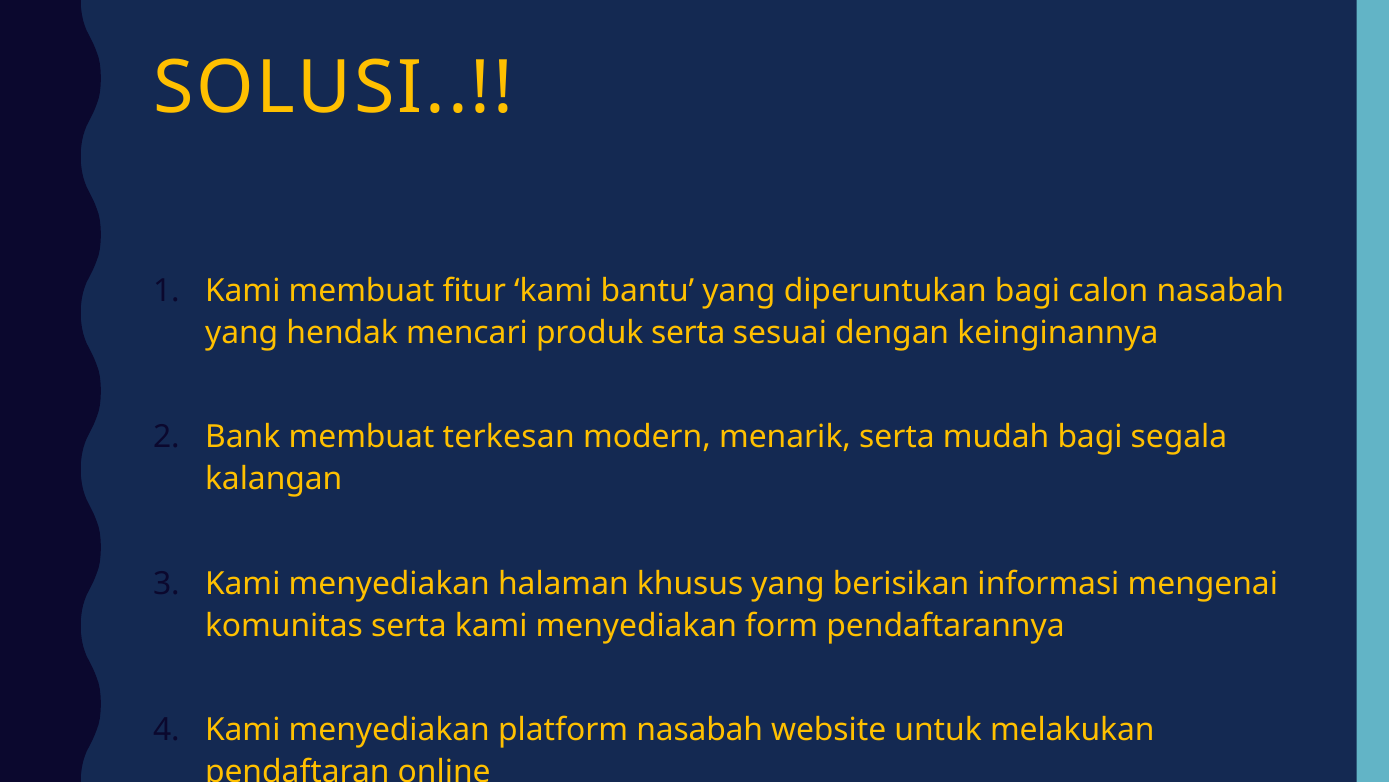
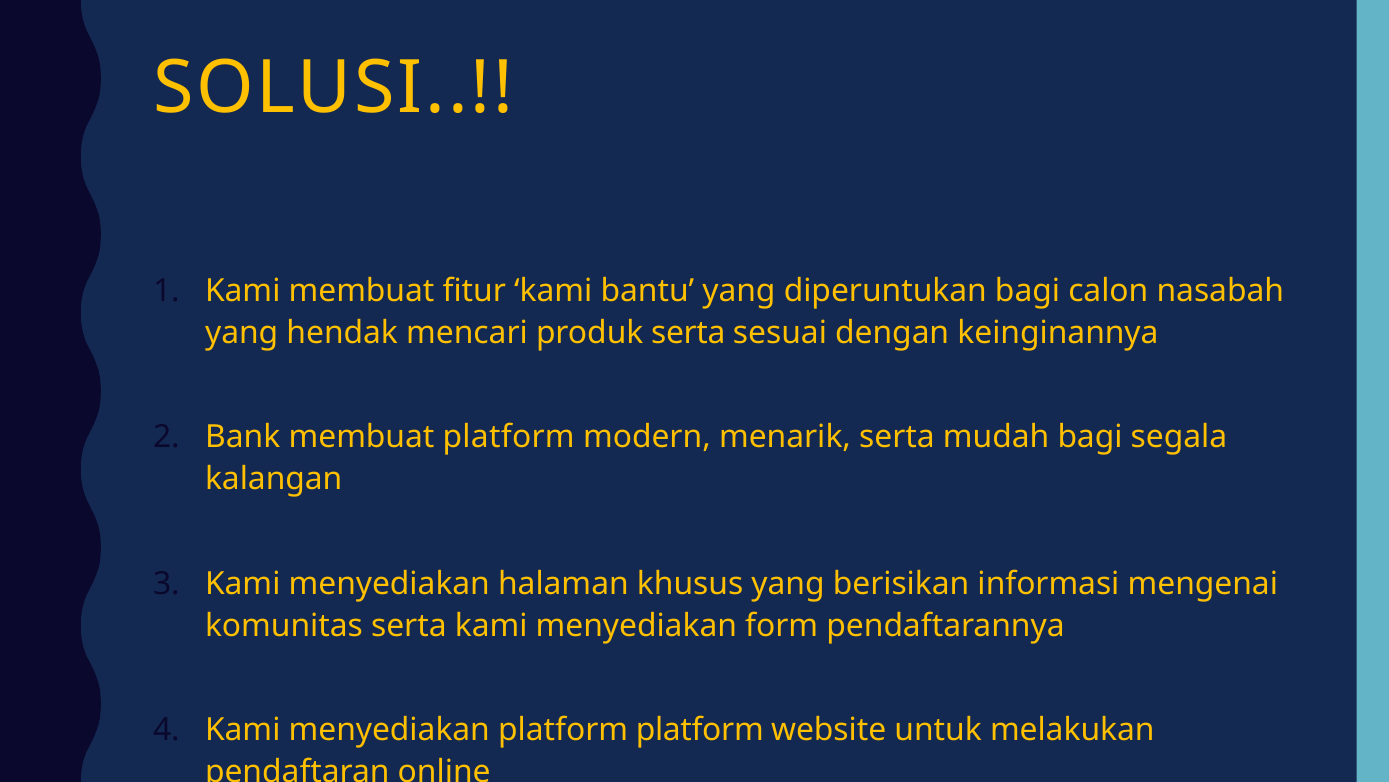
membuat terkesan: terkesan -> platform (509, 437)
platform nasabah: nasabah -> platform (700, 730)
